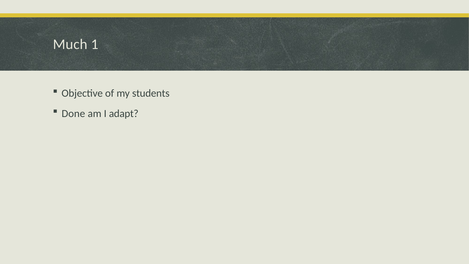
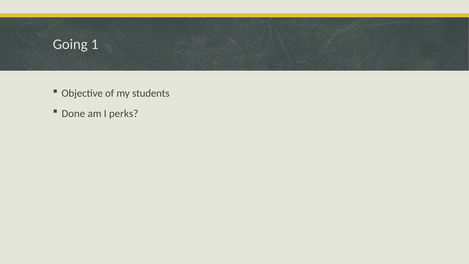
Much: Much -> Going (70, 44)
adapt: adapt -> perks (124, 113)
